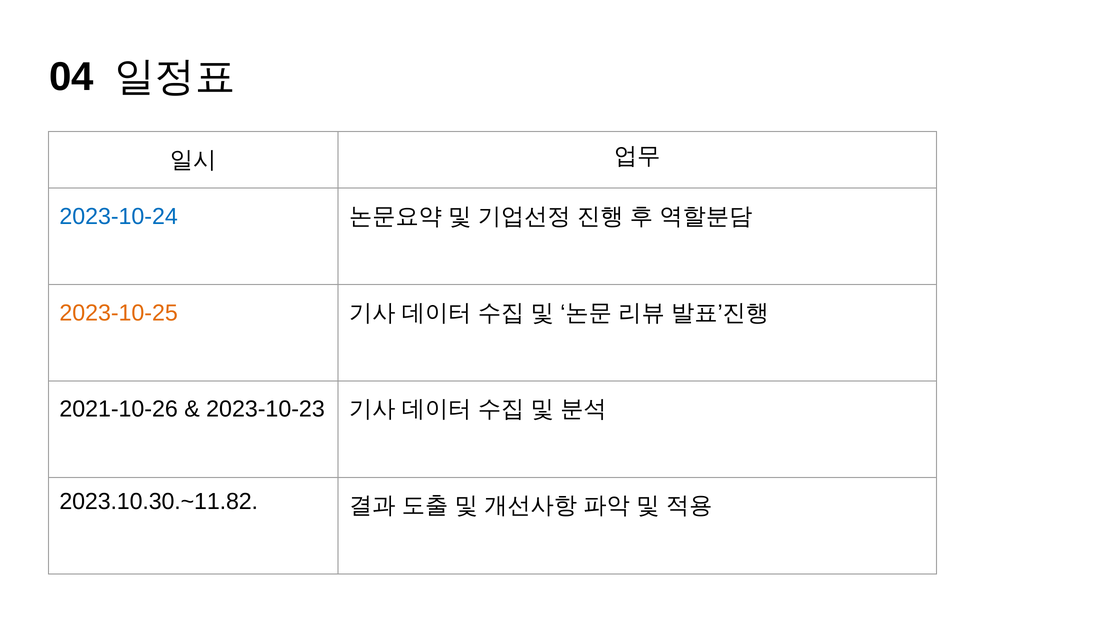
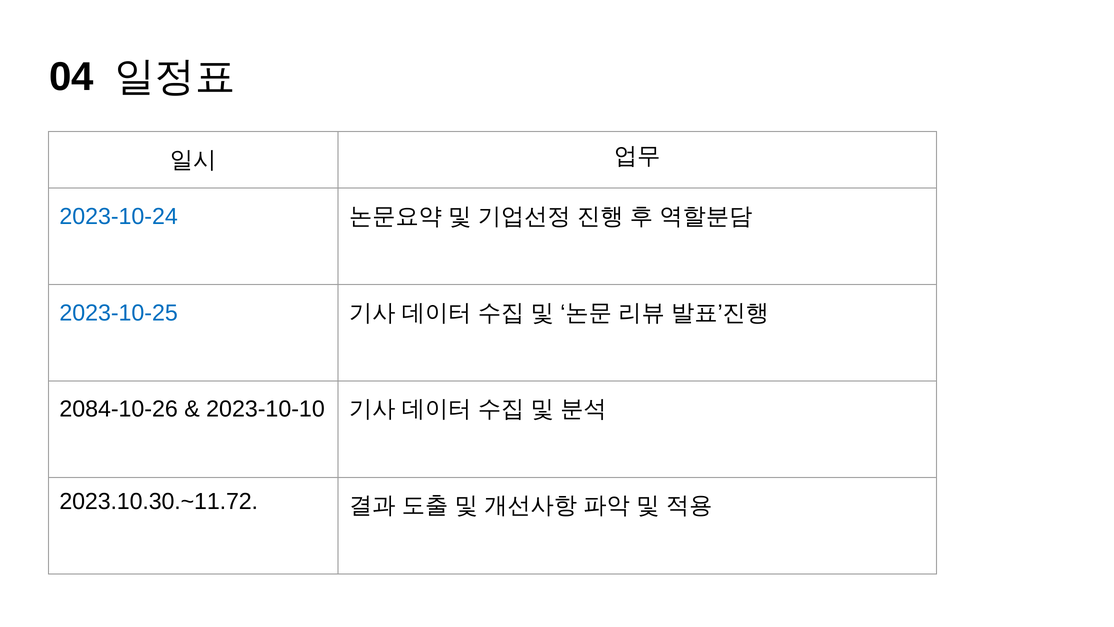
2023-10-25 colour: orange -> blue (119, 313)
2021-10-26: 2021-10-26 -> 2084-10-26 (119, 409)
2023-10-23: 2023-10-23 -> 2023-10-10 (266, 409)
2023.10.30.~11.82: 2023.10.30.~11.82 -> 2023.10.30.~11.72 (159, 502)
